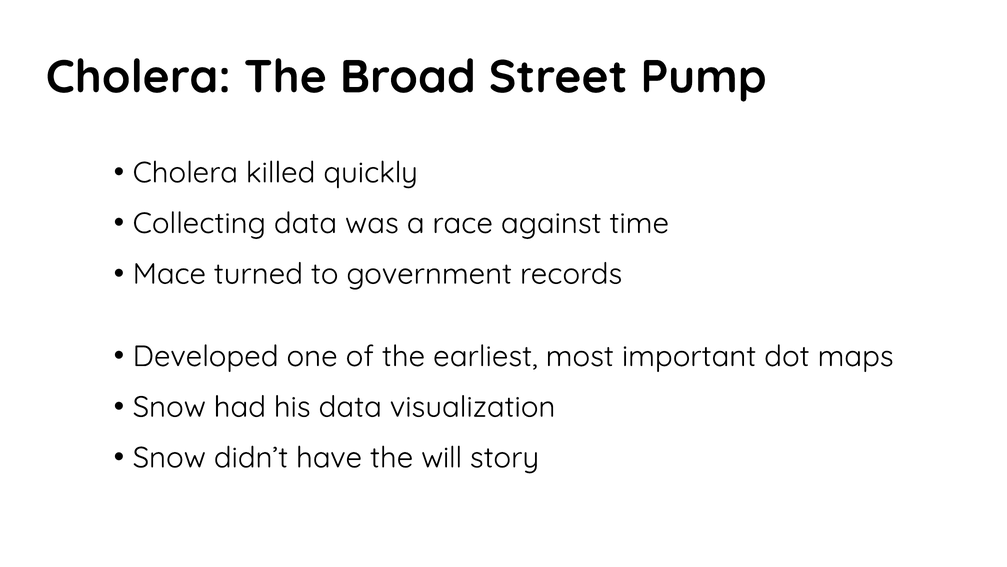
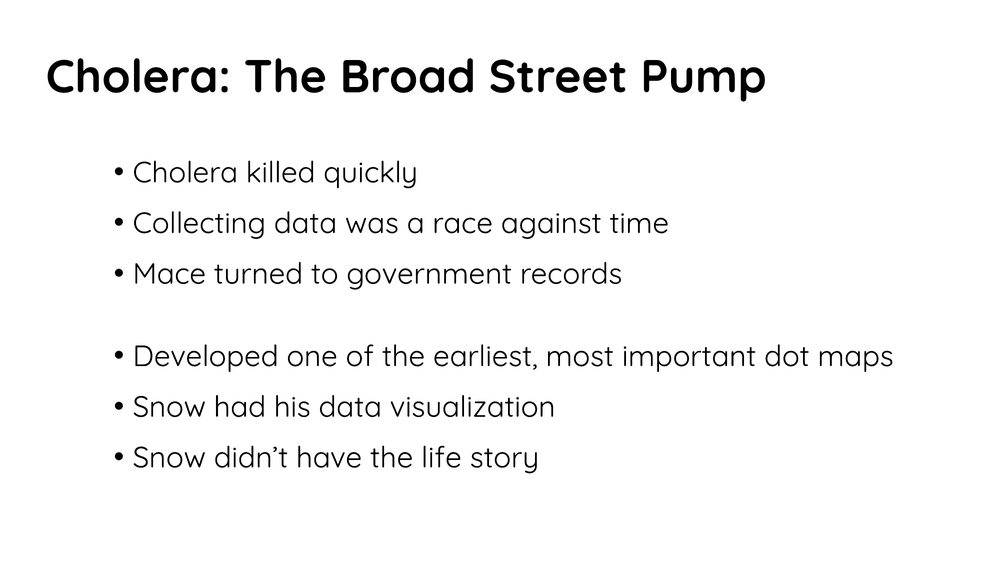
will: will -> life (441, 457)
